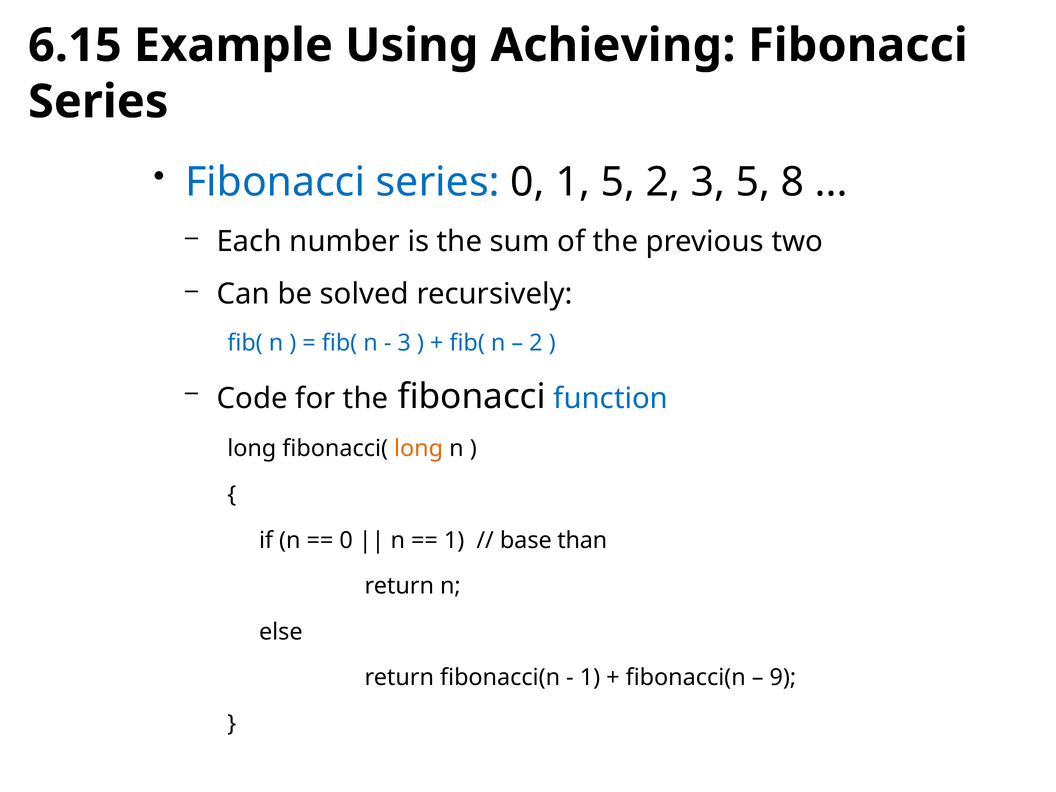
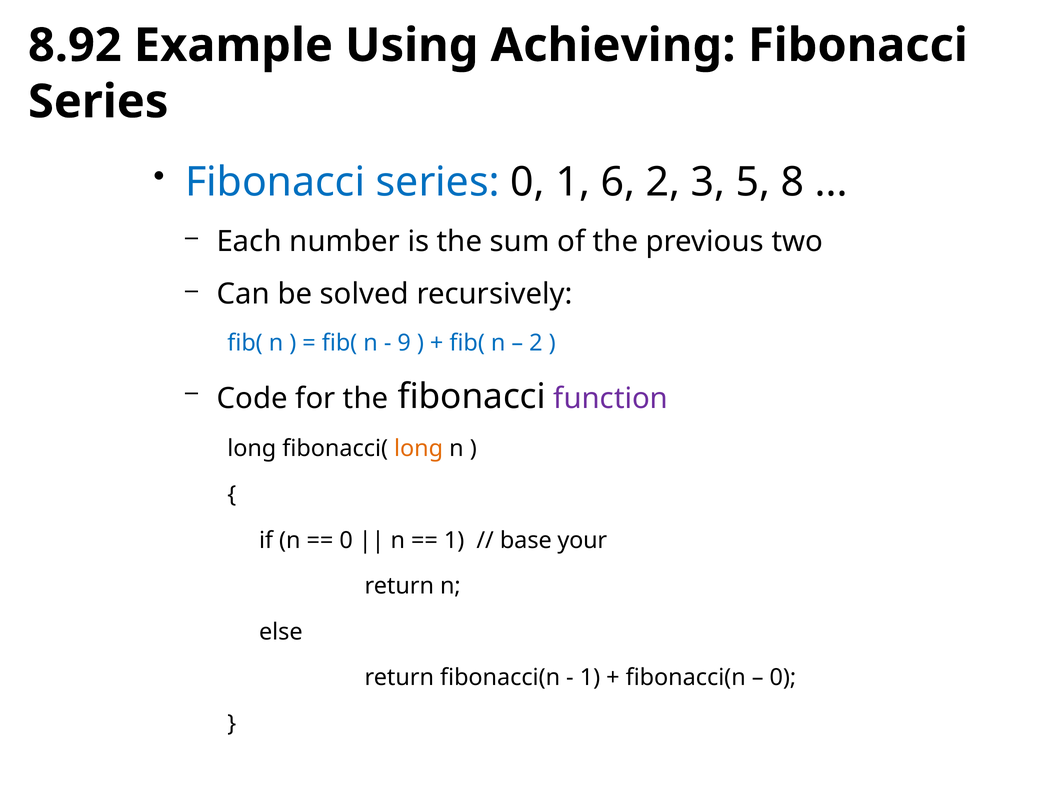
6.15: 6.15 -> 8.92 (75, 45)
1 5: 5 -> 6 (618, 182)
3: 3 -> 9 (404, 343)
function colour: blue -> purple (611, 399)
than: than -> your (582, 540)
9: 9 -> 0 (783, 678)
